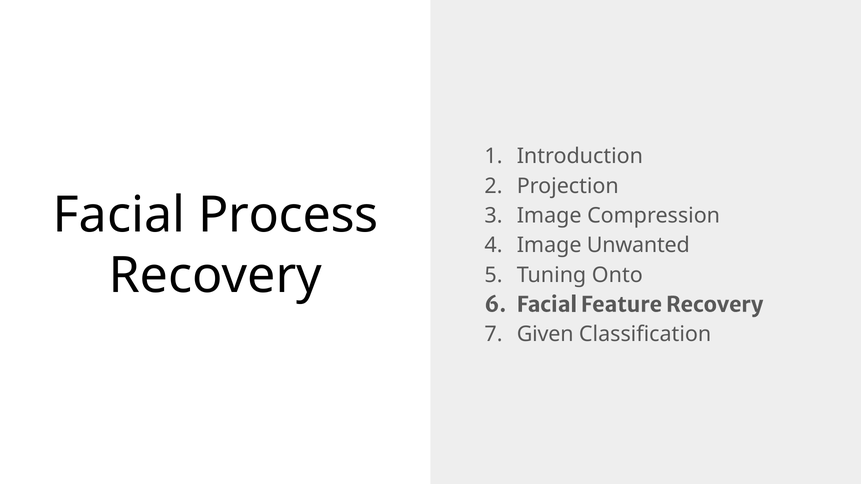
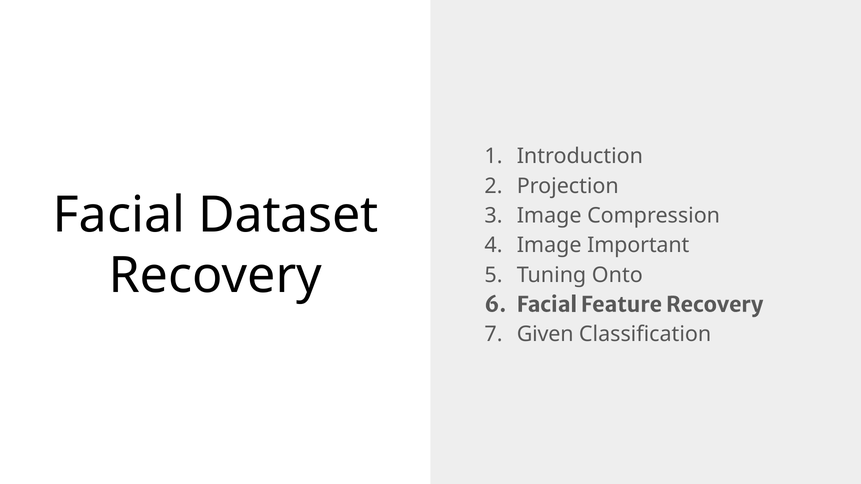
Process: Process -> Dataset (288, 216)
Unwanted: Unwanted -> Important (638, 246)
